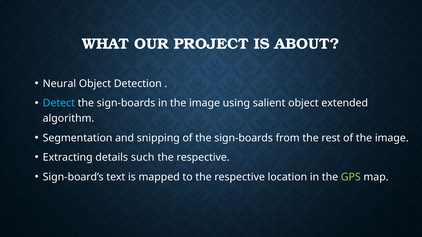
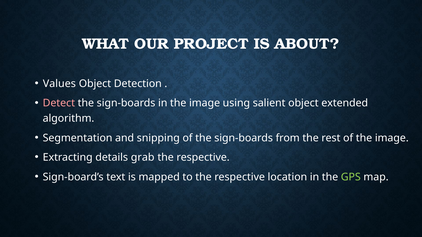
Neural: Neural -> Values (59, 84)
Detect colour: light blue -> pink (59, 103)
such: such -> grab (143, 158)
